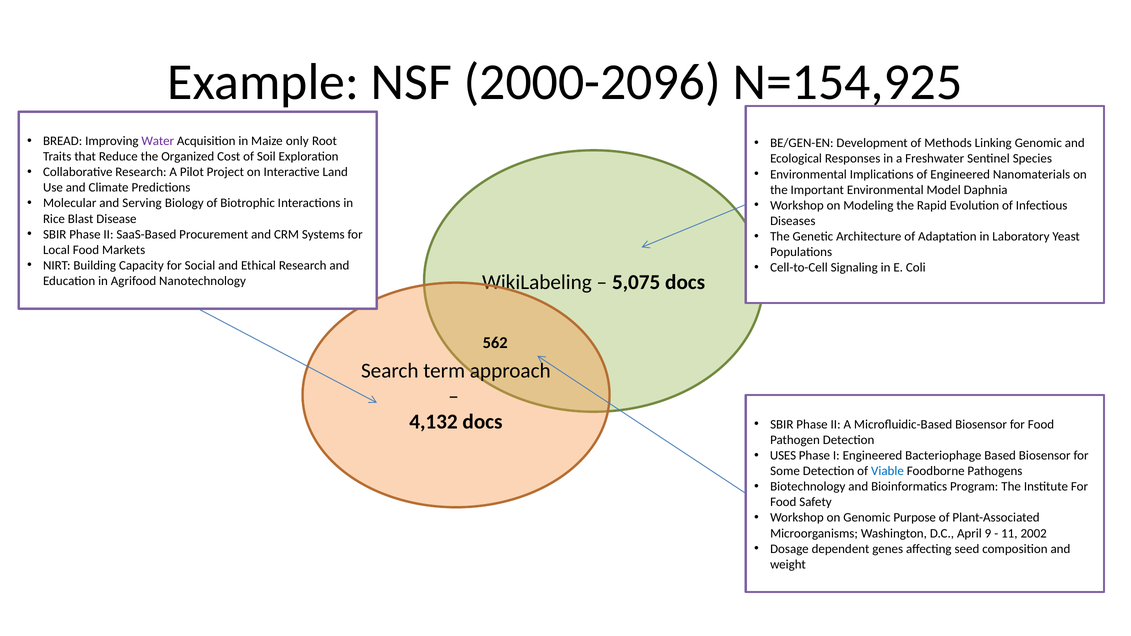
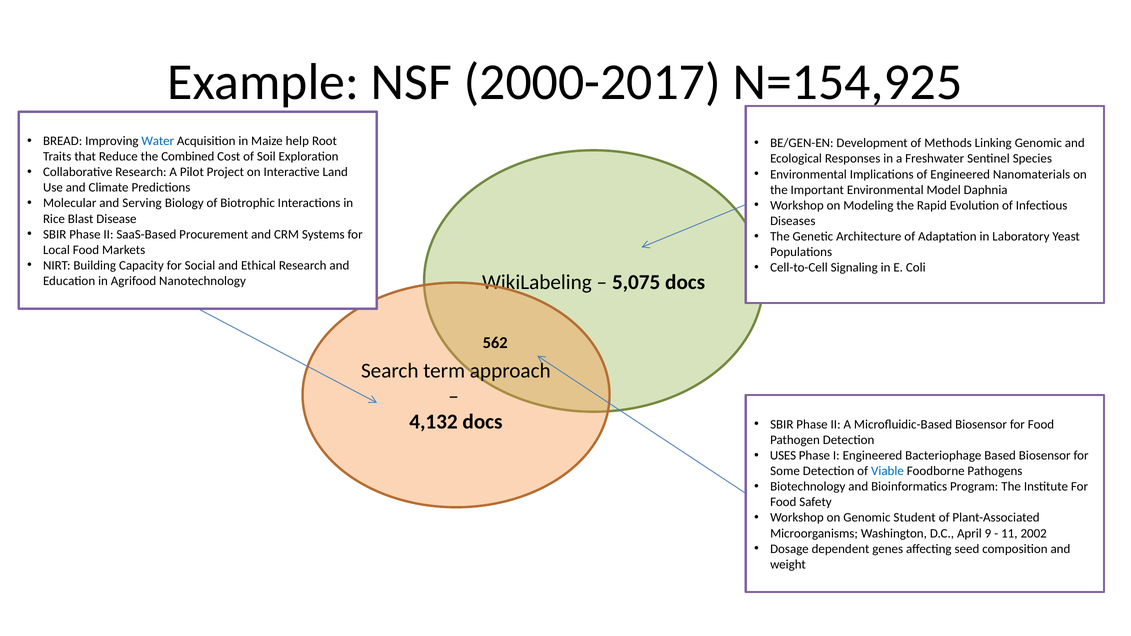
2000-2096: 2000-2096 -> 2000-2017 (592, 82)
Water colour: purple -> blue (158, 141)
only: only -> help (297, 141)
Organized: Organized -> Combined (188, 157)
Purpose: Purpose -> Student (915, 518)
